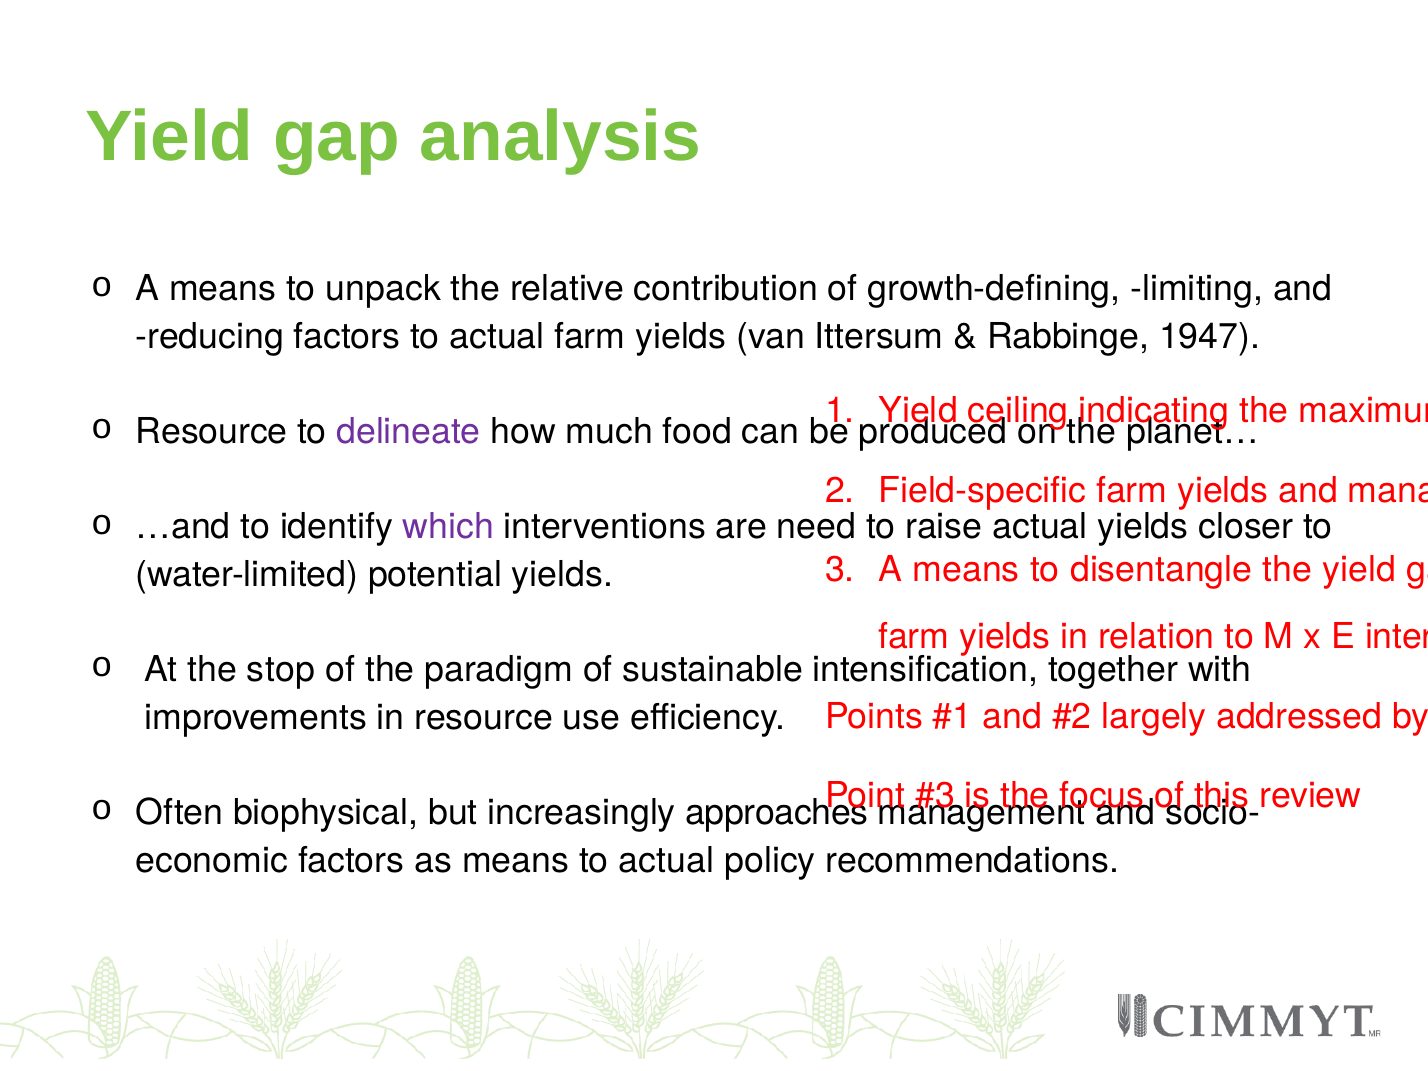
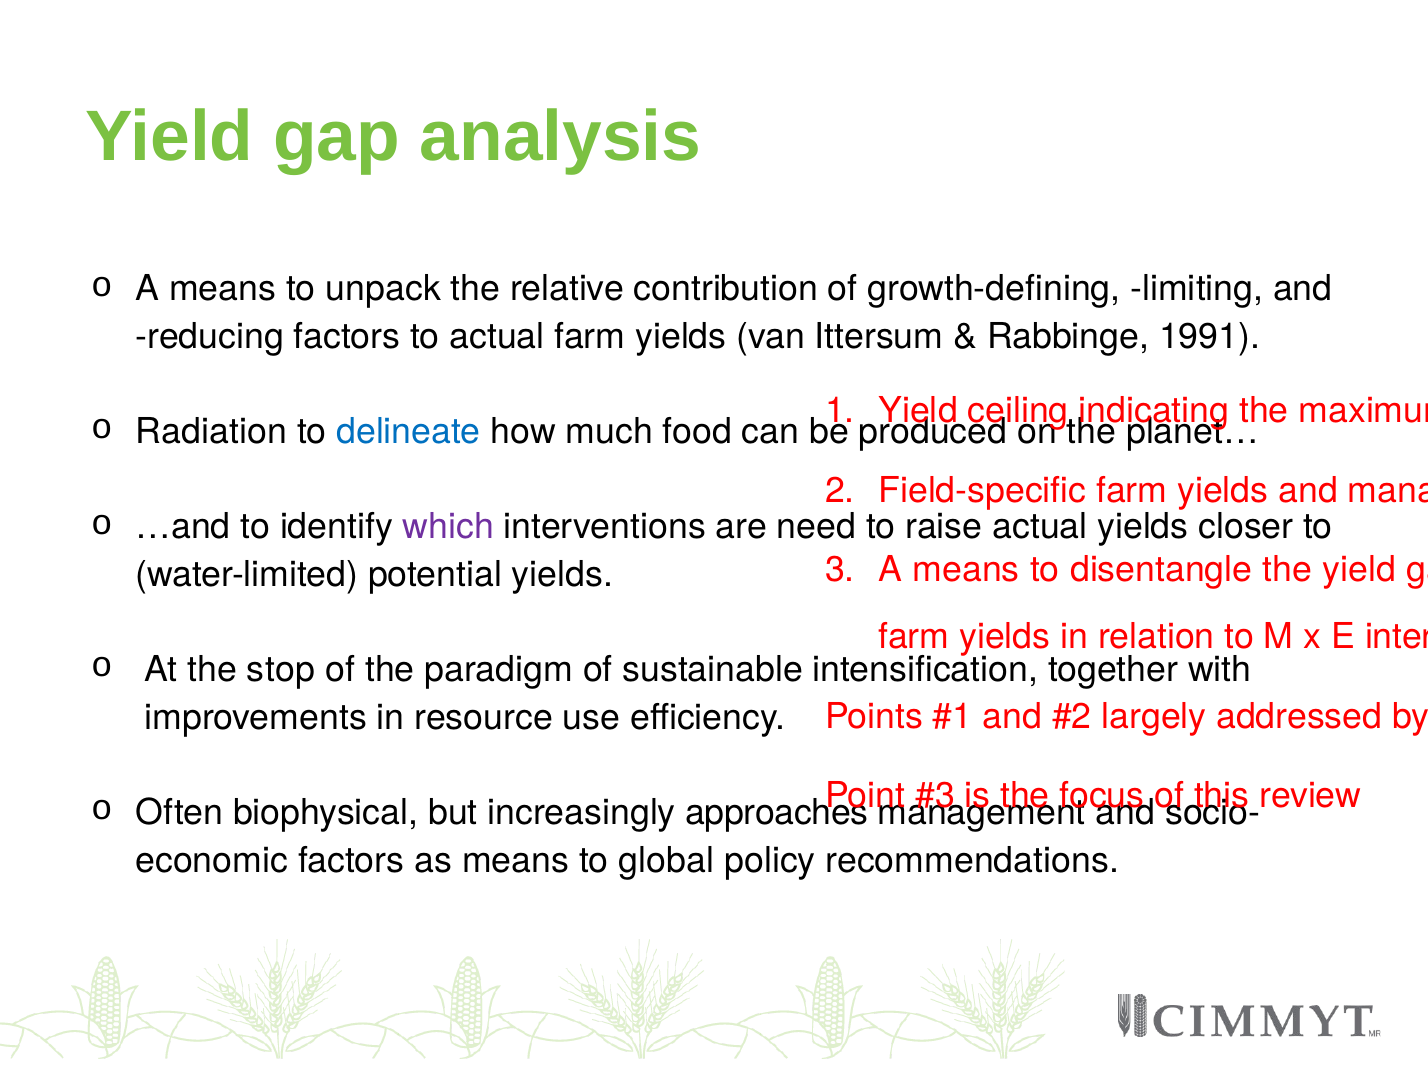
1947: 1947 -> 1991 (1210, 337)
Resource: Resource -> Radiation (212, 432)
delineate colour: purple -> blue (409, 432)
means to actual: actual -> global (667, 860)
